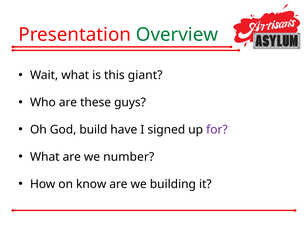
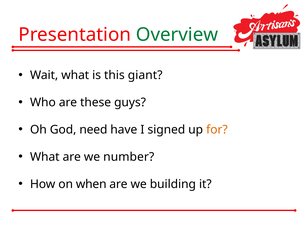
build: build -> need (93, 130)
for colour: purple -> orange (217, 130)
know: know -> when (91, 184)
